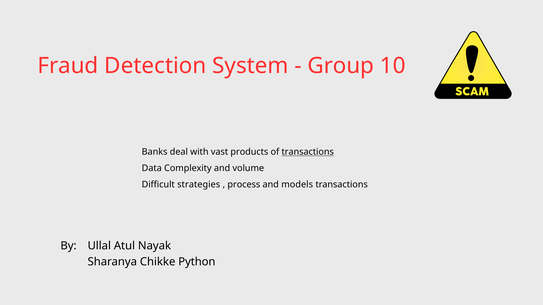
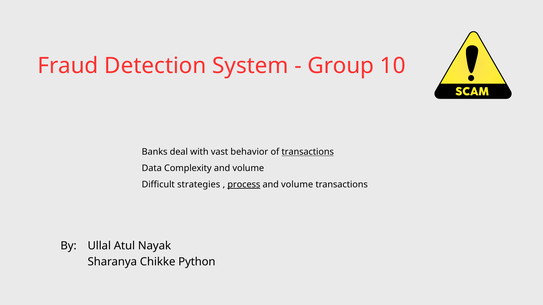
products: products -> behavior (249, 152)
process underline: none -> present (244, 185)
models: models -> volume (297, 185)
